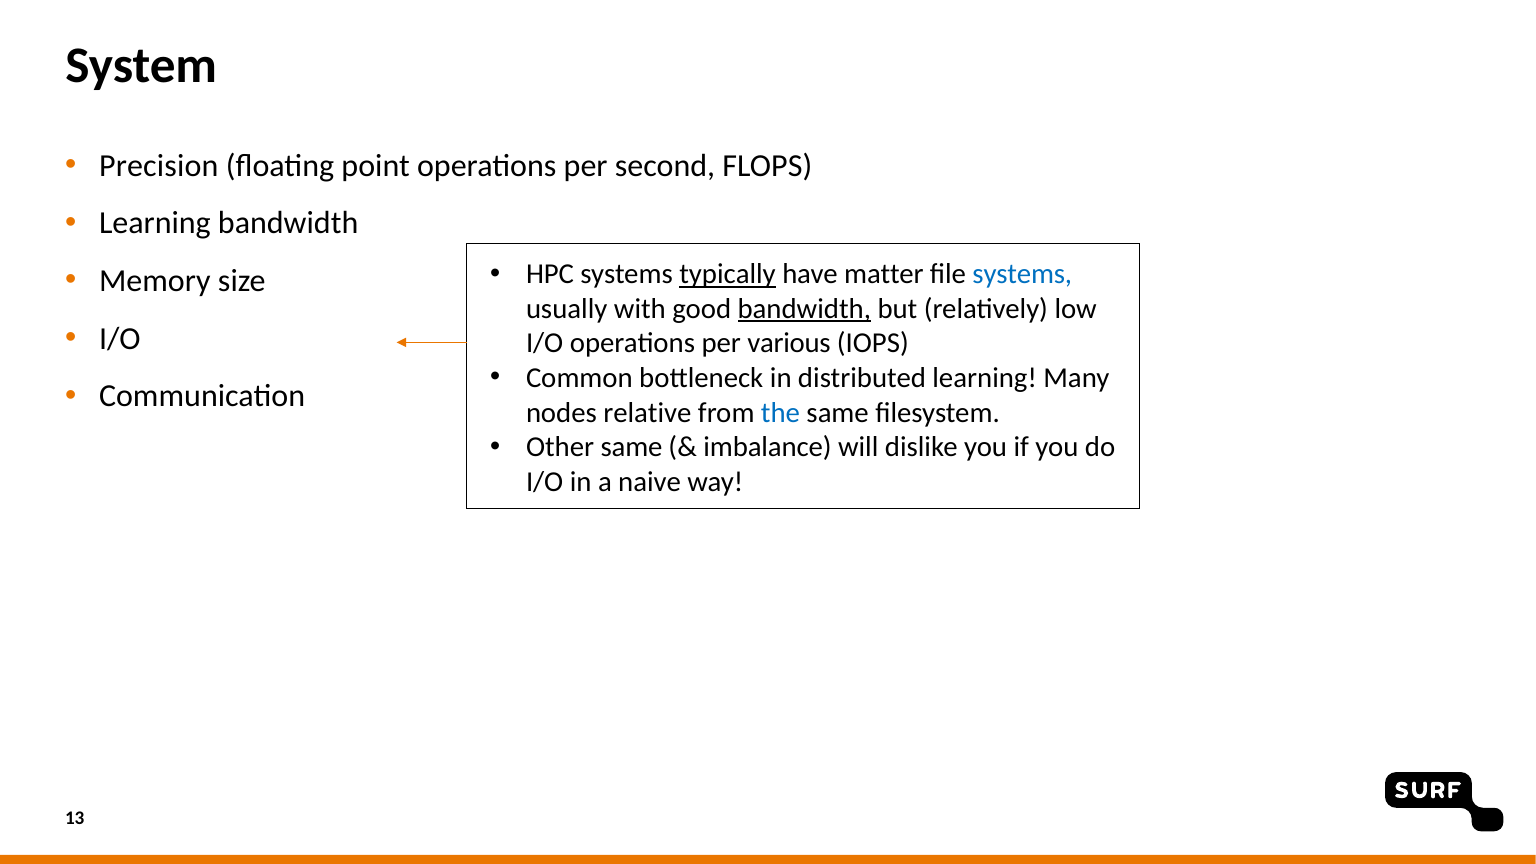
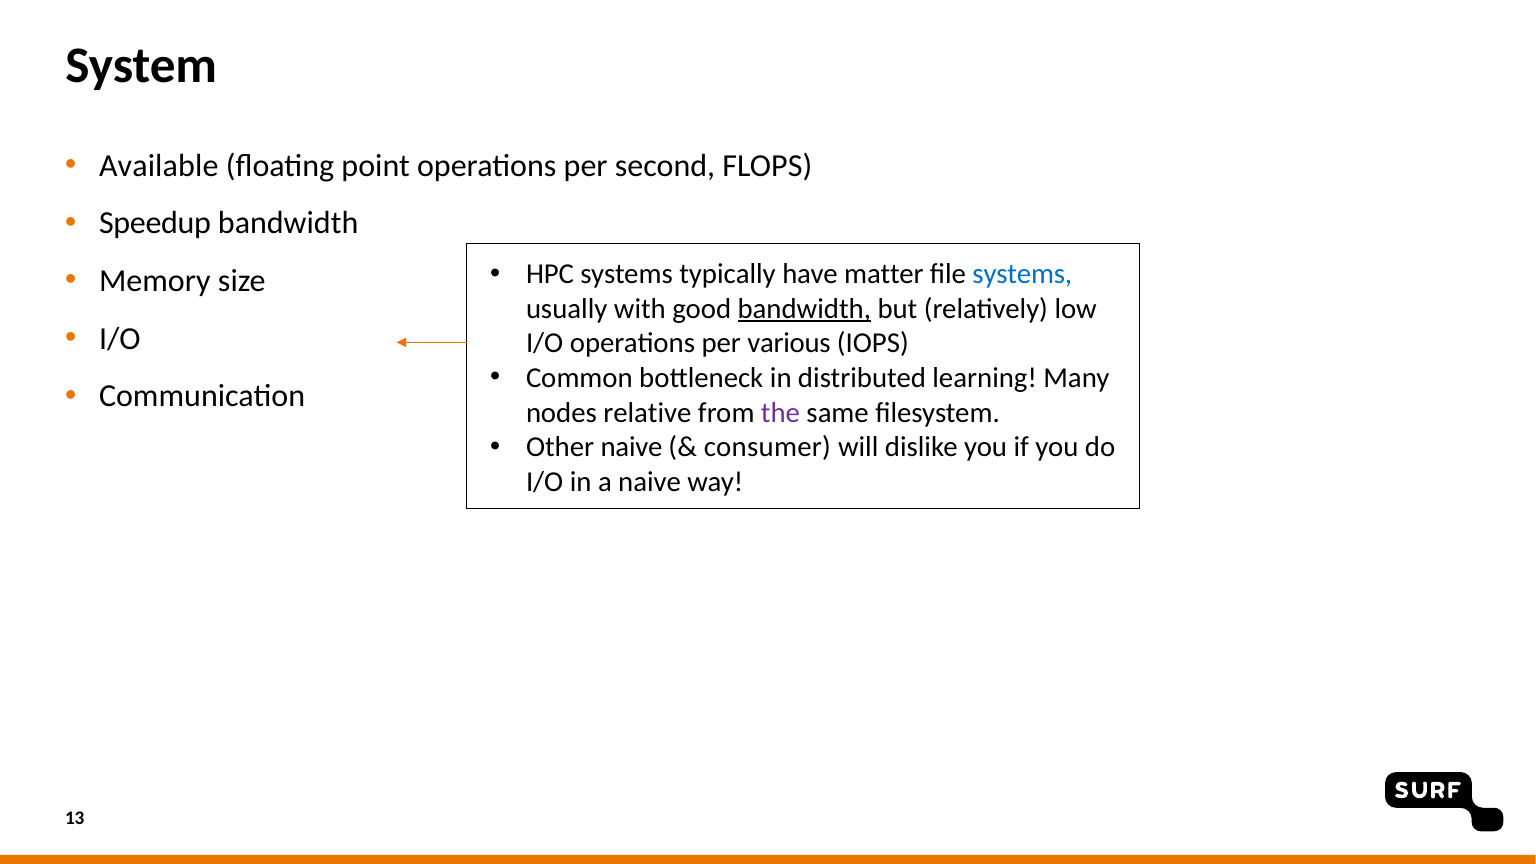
Precision: Precision -> Available (159, 166)
Learning: Learning -> Speedup (155, 223)
typically underline: present -> none (728, 274)
the colour: blue -> purple (780, 413)
Other same: same -> naive (632, 447)
imbalance: imbalance -> consumer (767, 447)
